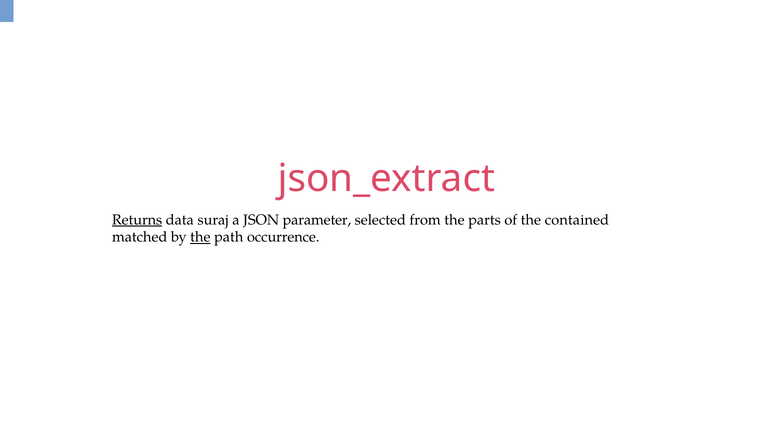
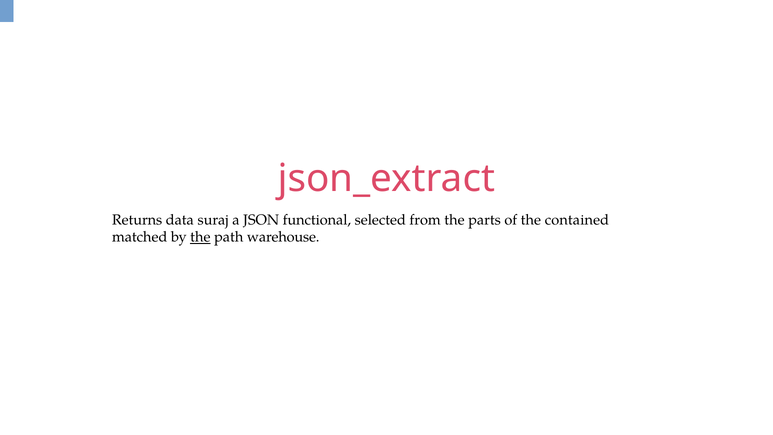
Returns underline: present -> none (137, 220)
parameter: parameter -> functional (317, 220)
occurrence: occurrence -> warehouse (283, 237)
